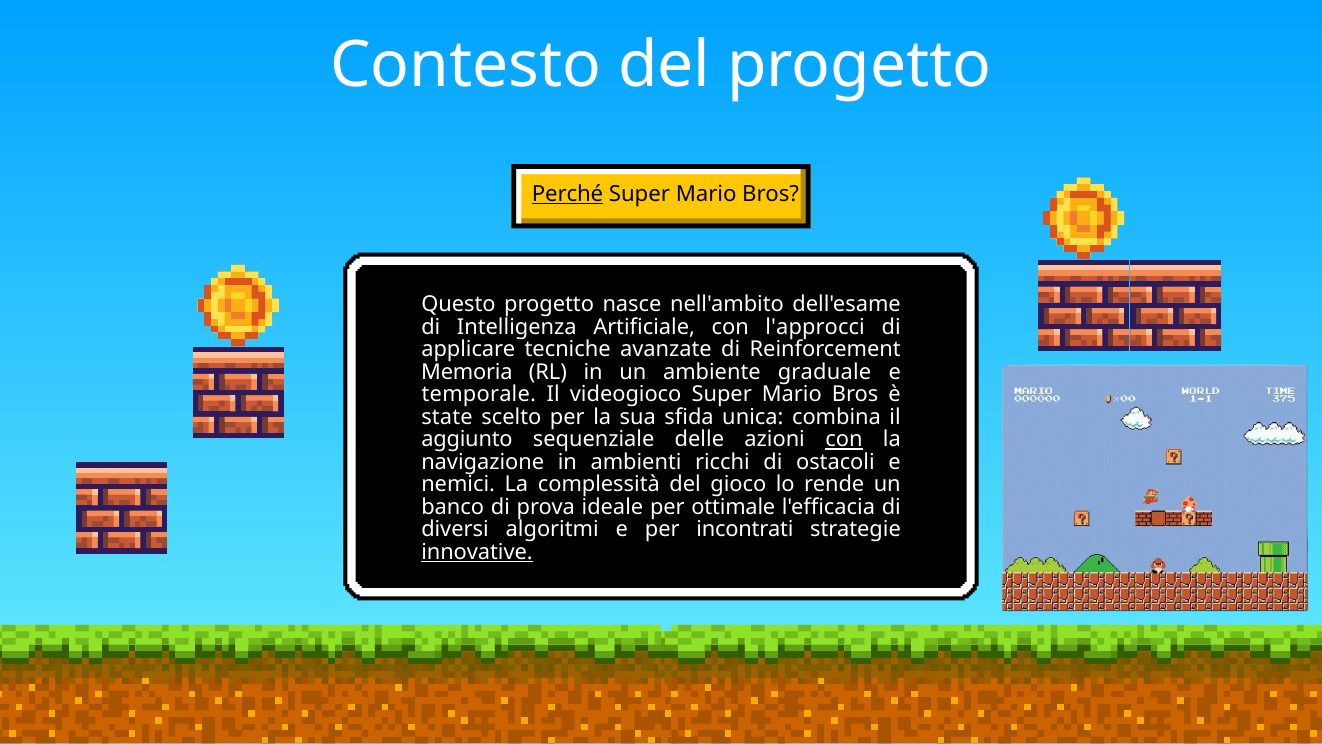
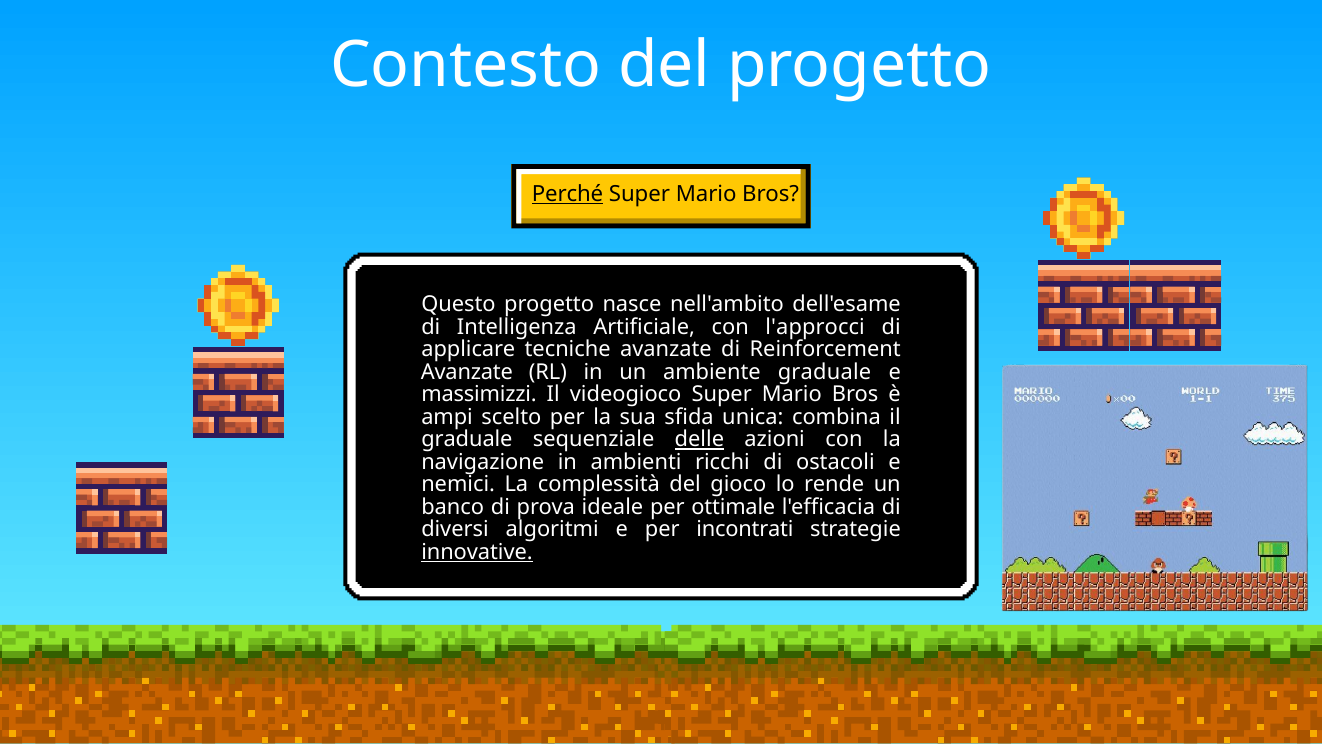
Memoria: Memoria -> Avanzate (467, 372)
temporale: temporale -> massimizzi (479, 394)
state: state -> ampi (447, 417)
aggiunto: aggiunto -> graduale (467, 439)
delle underline: none -> present (699, 439)
con underline: present -> none (844, 439)
